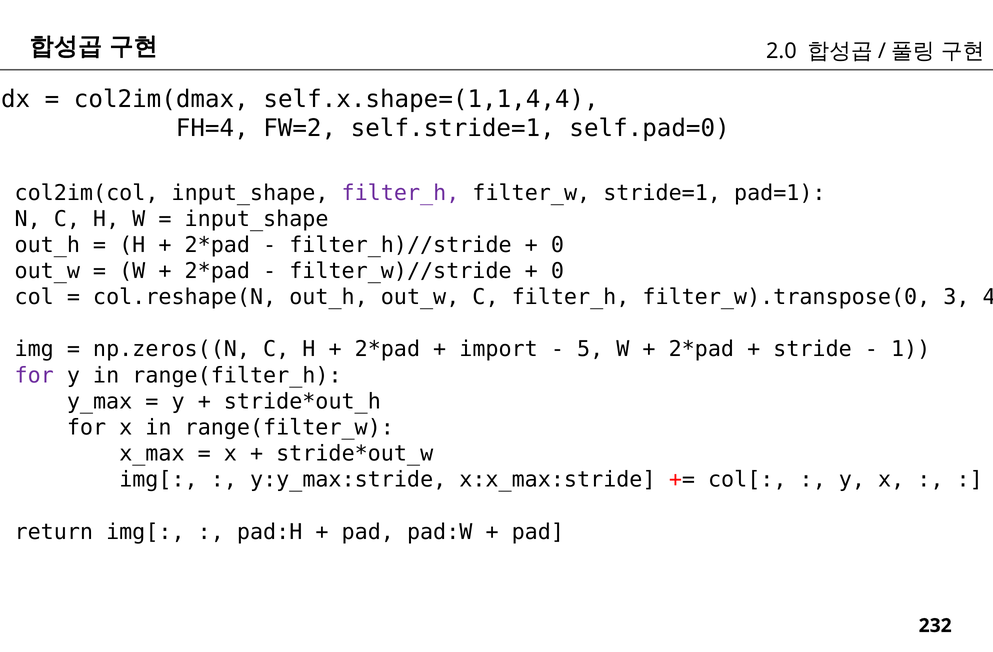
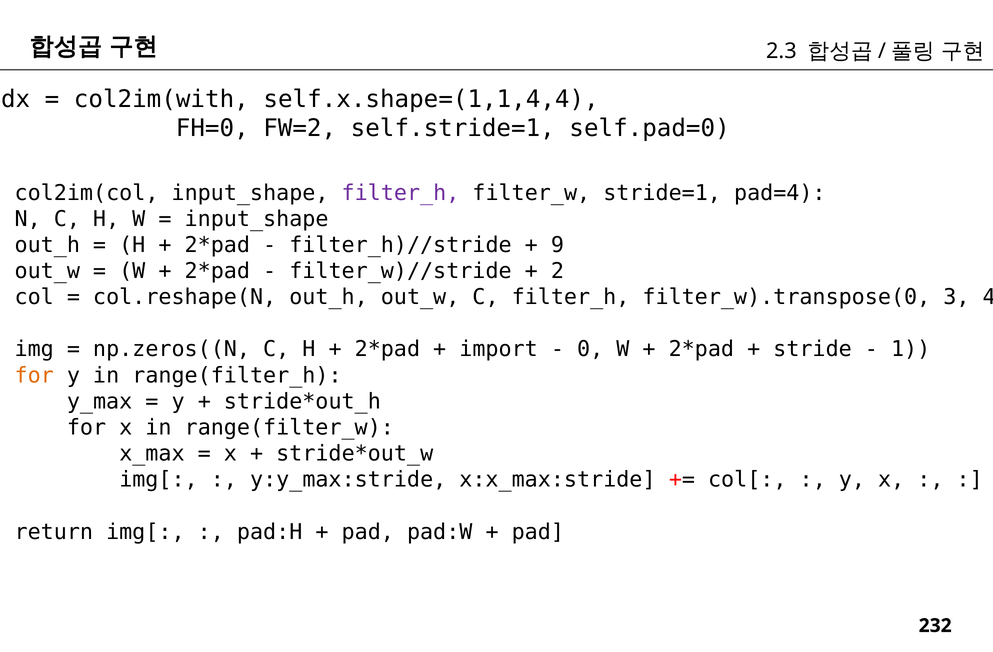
2.0: 2.0 -> 2.3 (781, 51)
col2im(dmax: col2im(dmax -> col2im(with (161, 99)
FH=4: FH=4 -> FH=0 (212, 128)
pad=1: pad=1 -> pad=4 (780, 193)
0: 0 -> 9 (557, 245)
0: 0 -> 2 (557, 271)
5: 5 -> 0 (590, 349)
for colour: purple -> orange (34, 376)
